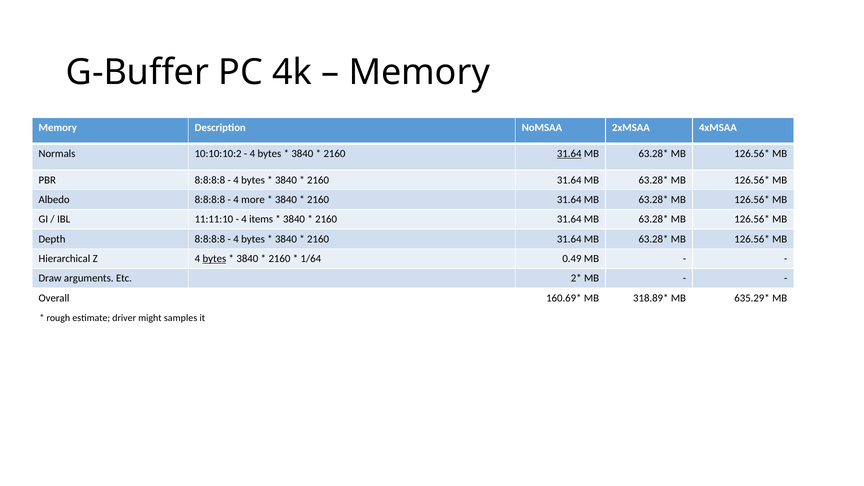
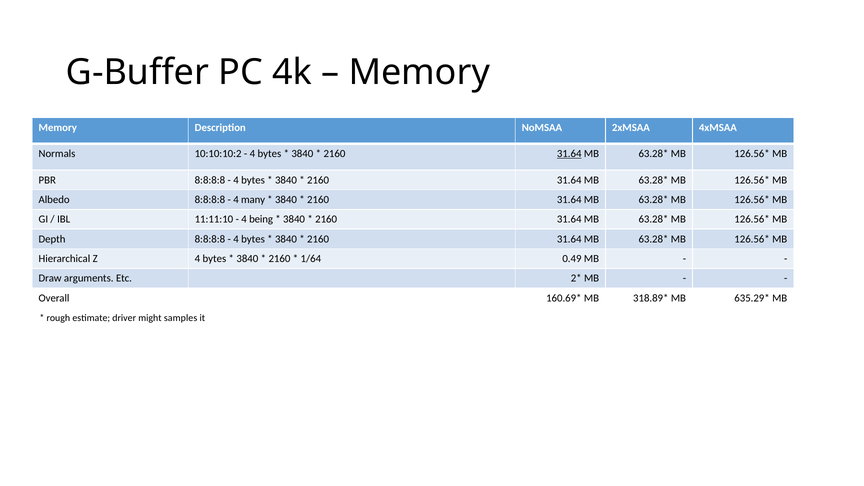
more: more -> many (253, 200)
items: items -> being (261, 219)
bytes underline: present -> none (214, 259)
